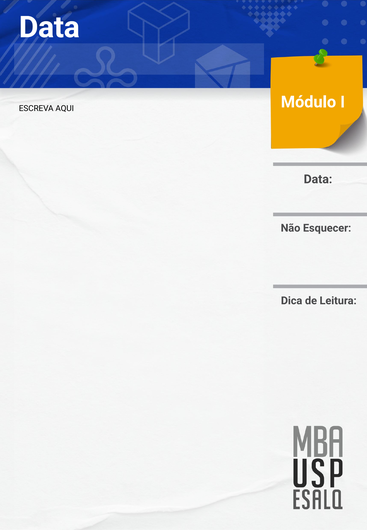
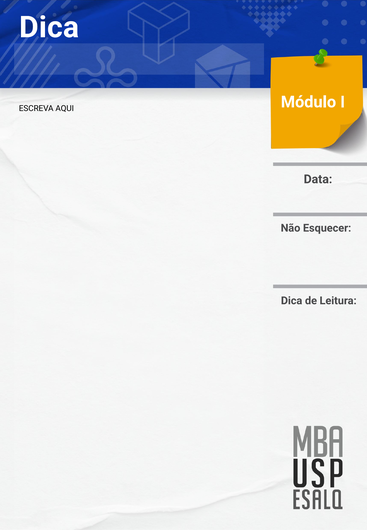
Data: Data -> Dica (49, 27)
